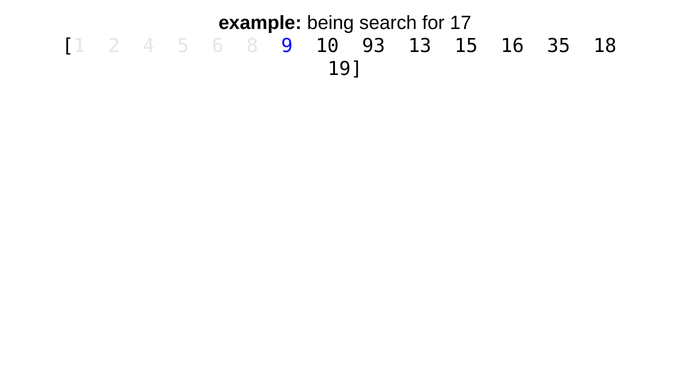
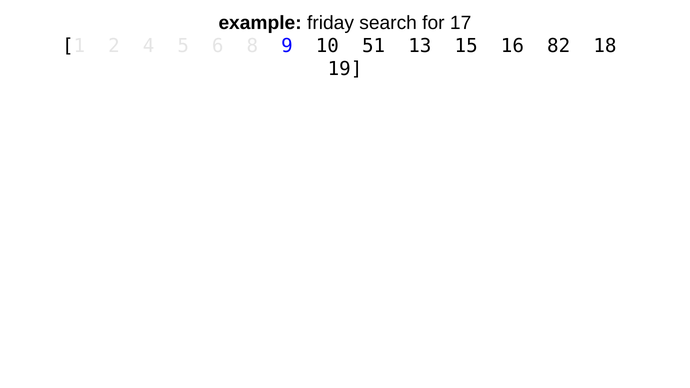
being: being -> friday (331, 23)
93: 93 -> 51 (374, 46)
35: 35 -> 82 (559, 46)
